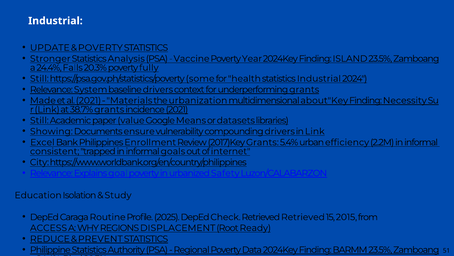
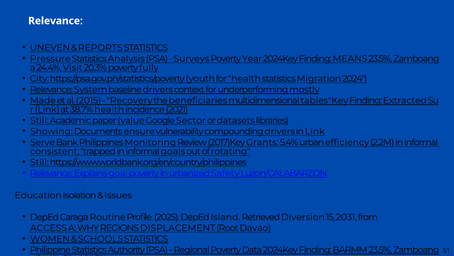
Industrial: Industrial -> Relevance (56, 21)
UPDATE: UPDATE -> UNEVEN (50, 48)
POVERTY: POVERTY -> REPORTS (100, 48)
Stronger: Stronger -> Pressure (50, 59)
Vaccine: Vaccine -> Surveys (191, 59)
ISLAND: ISLAND -> MEANS (350, 59)
Falls: Falls -> Visit (73, 67)
Still: Still -> City (39, 78)
some: some -> youth (200, 78)
statistics Industrial: Industrial -> Migration (319, 78)
underperforming grants: grants -> mostly (304, 89)
al 2021: 2021 -> 2015 (88, 100)
Materials: Materials -> Recovery (129, 100)
the urbanization: urbanization -> beneficiaries (198, 100)
about"Key: about"Key -> tables"Key (324, 100)
Finding Necessity: Necessity -> Extracted (405, 100)
38.7% grants: grants -> health (109, 109)
Google Means: Means -> Sector (191, 120)
Excel: Excel -> Serve (43, 142)
Enrollment: Enrollment -> Monitoring (150, 142)
internet: internet -> rotating (231, 151)
City: City -> Still (39, 162)
Study: Study -> Issues (118, 195)
DepEd Check: Check -> Island (225, 217)
Retrieved Retrieved: Retrieved -> Diversion (303, 217)
2015: 2015 -> 2031 (346, 217)
Ready: Ready -> Davao (255, 227)
REDUCE: REDUCE -> WOMEN (50, 238)
PREVENT: PREVENT -> SCHOOLS (100, 238)
